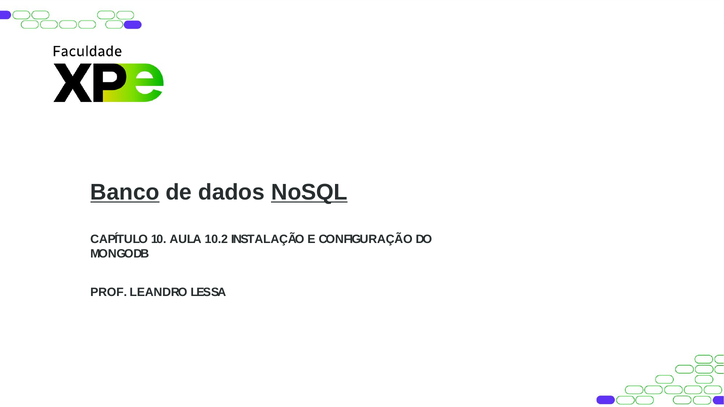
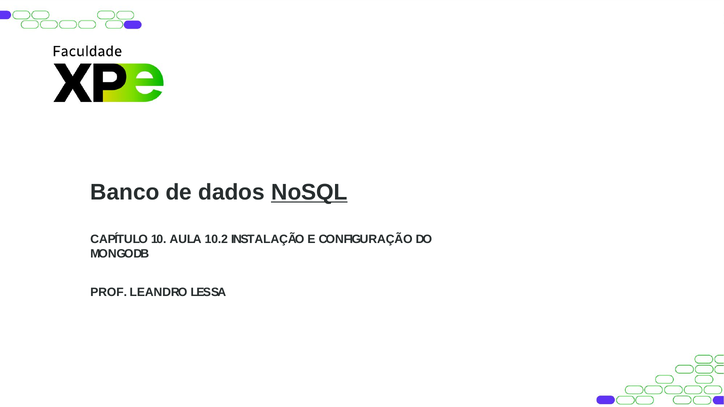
Banco underline: present -> none (125, 192)
